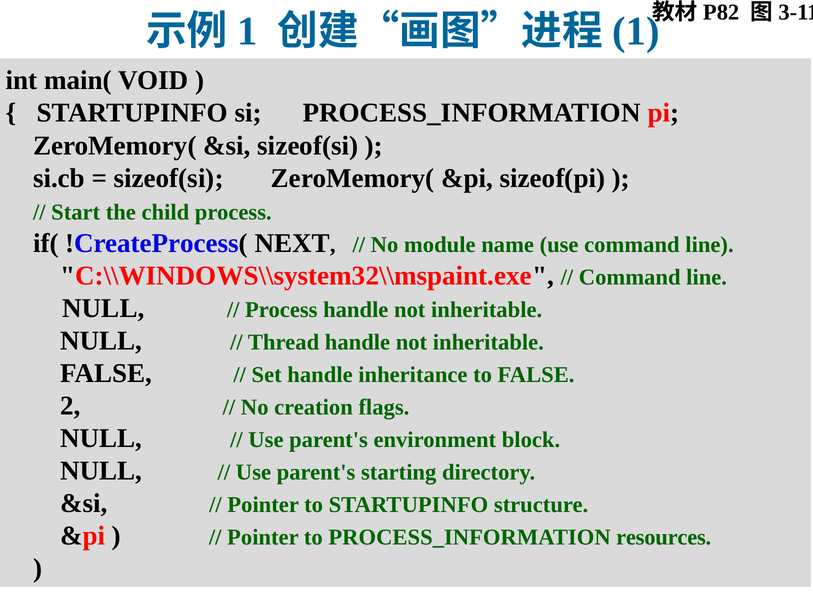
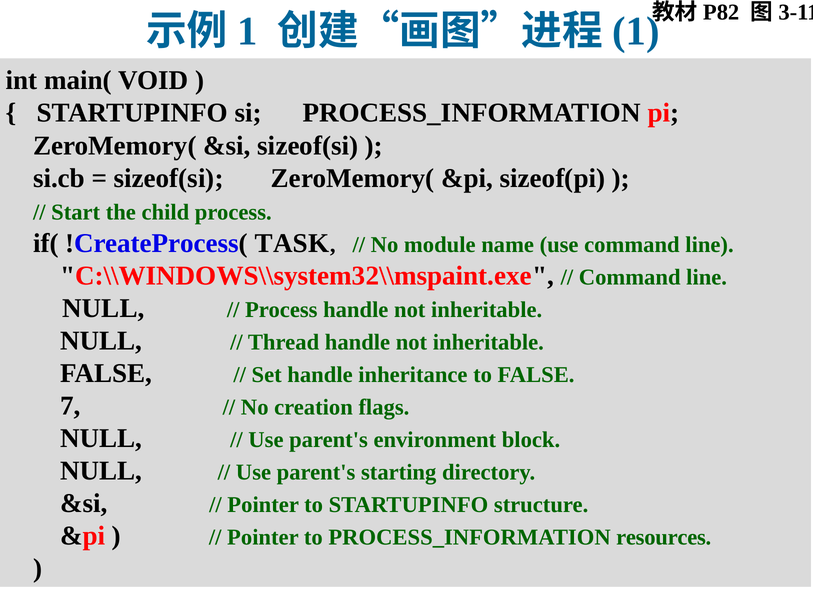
NEXT: NEXT -> TASK (292, 243)
2: 2 -> 7 (70, 406)
